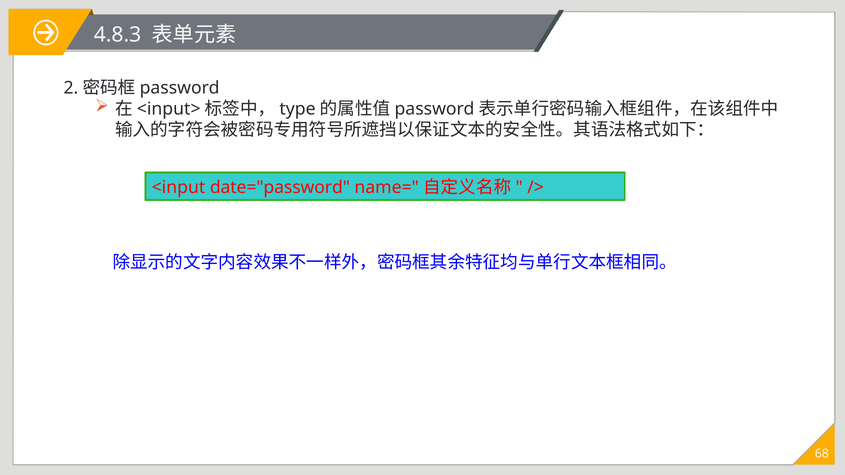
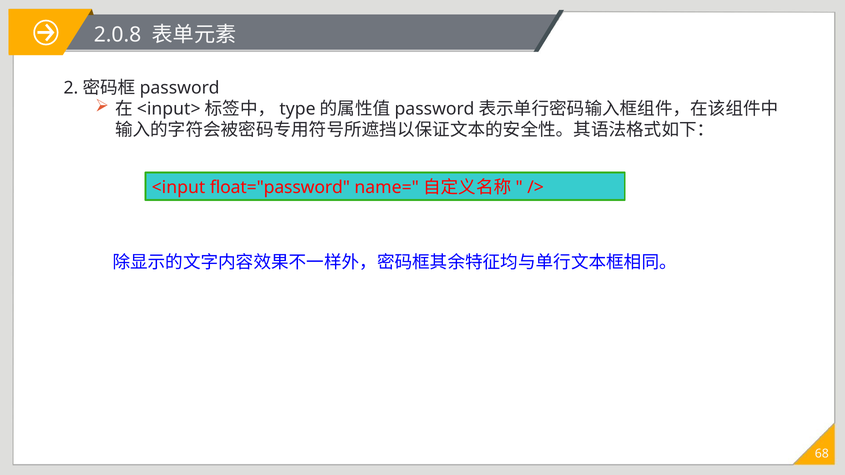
4.8.3: 4.8.3 -> 2.0.8 (118, 35)
date="password: date="password -> float="password (280, 188)
